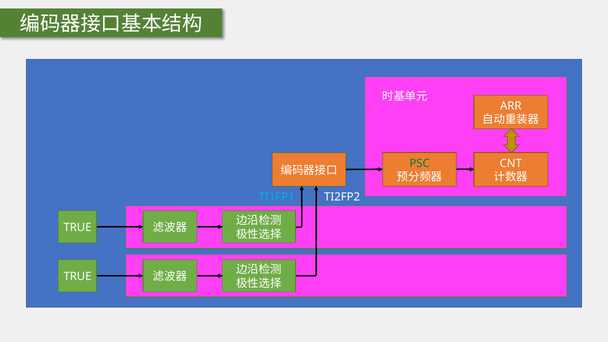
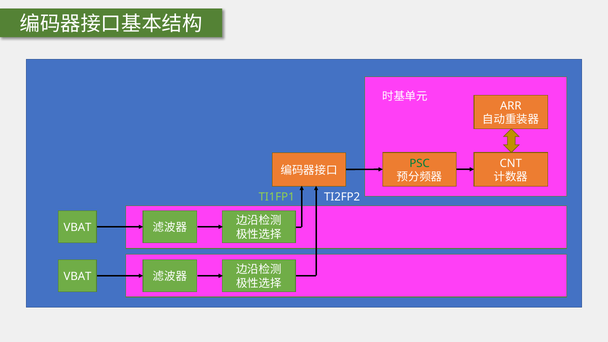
TI1FP1 colour: light blue -> light green (277, 197)
TRUE: TRUE -> VBAT (77, 228)
TRUE: TRUE -> VBAT (77, 277)
